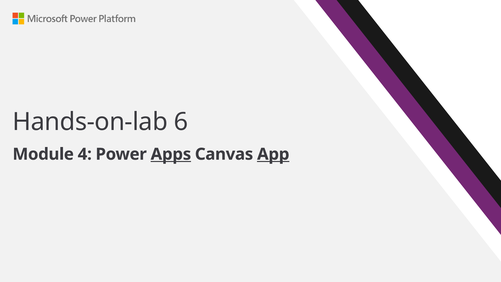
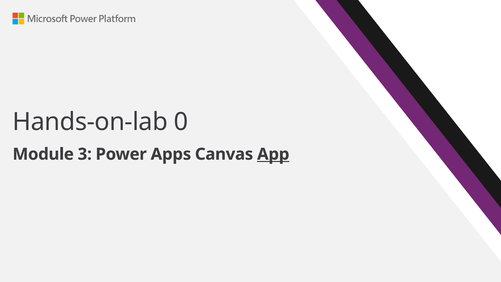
6: 6 -> 0 (181, 122)
4: 4 -> 3 (85, 154)
Apps underline: present -> none (171, 154)
